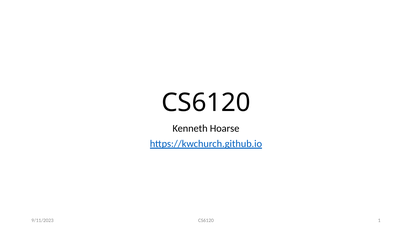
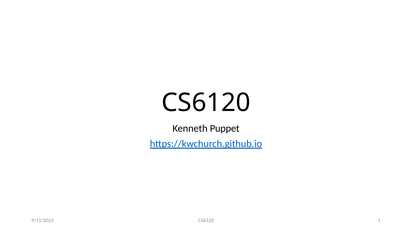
Hoarse: Hoarse -> Puppet (225, 129)
